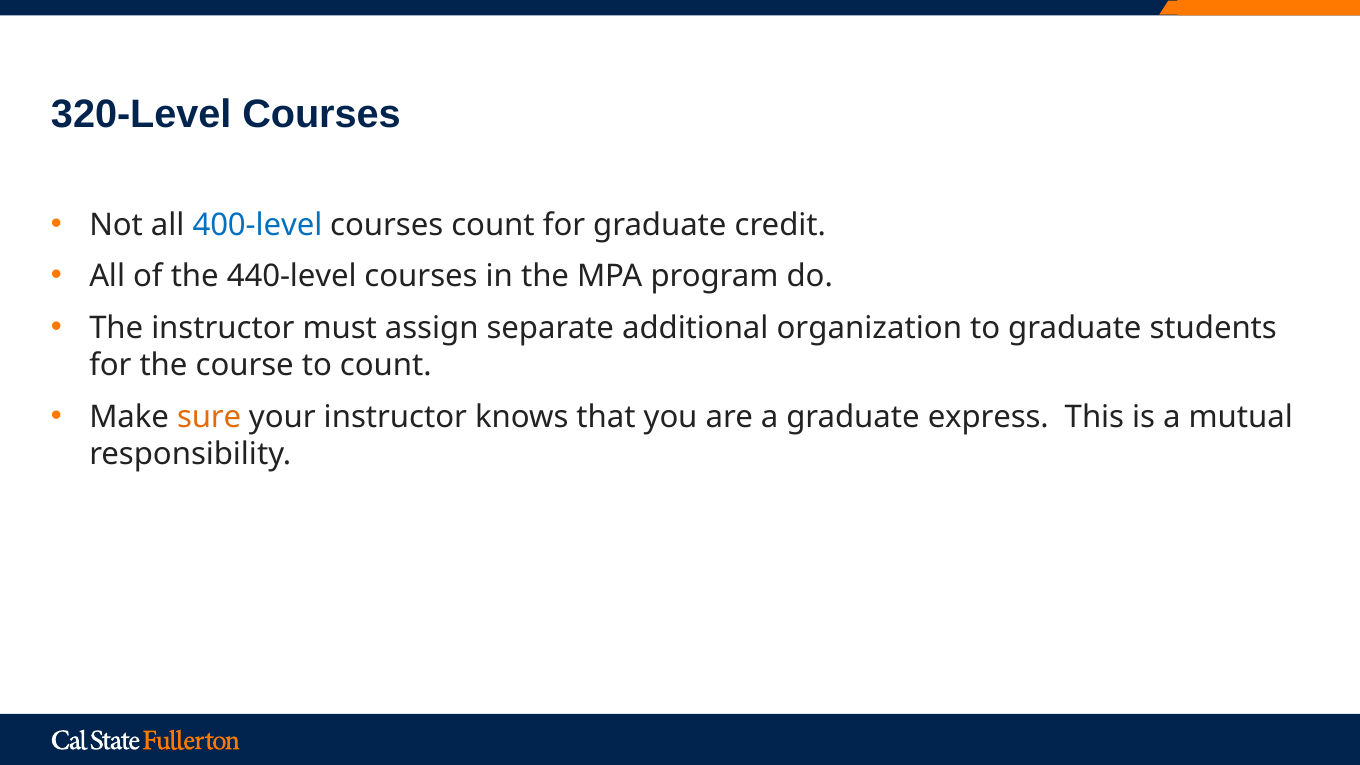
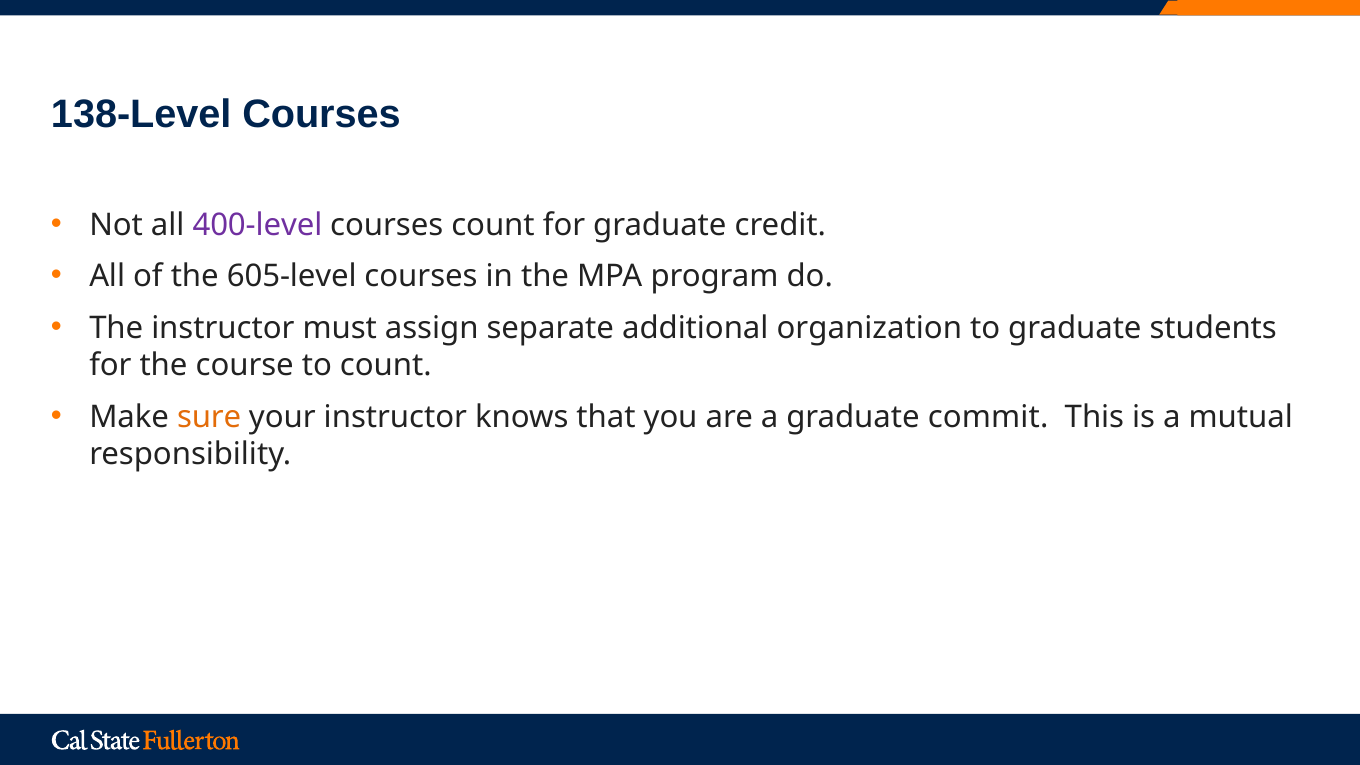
320-Level: 320-Level -> 138-Level (141, 114)
400-level colour: blue -> purple (257, 225)
440-level: 440-level -> 605-level (292, 276)
express: express -> commit (988, 417)
